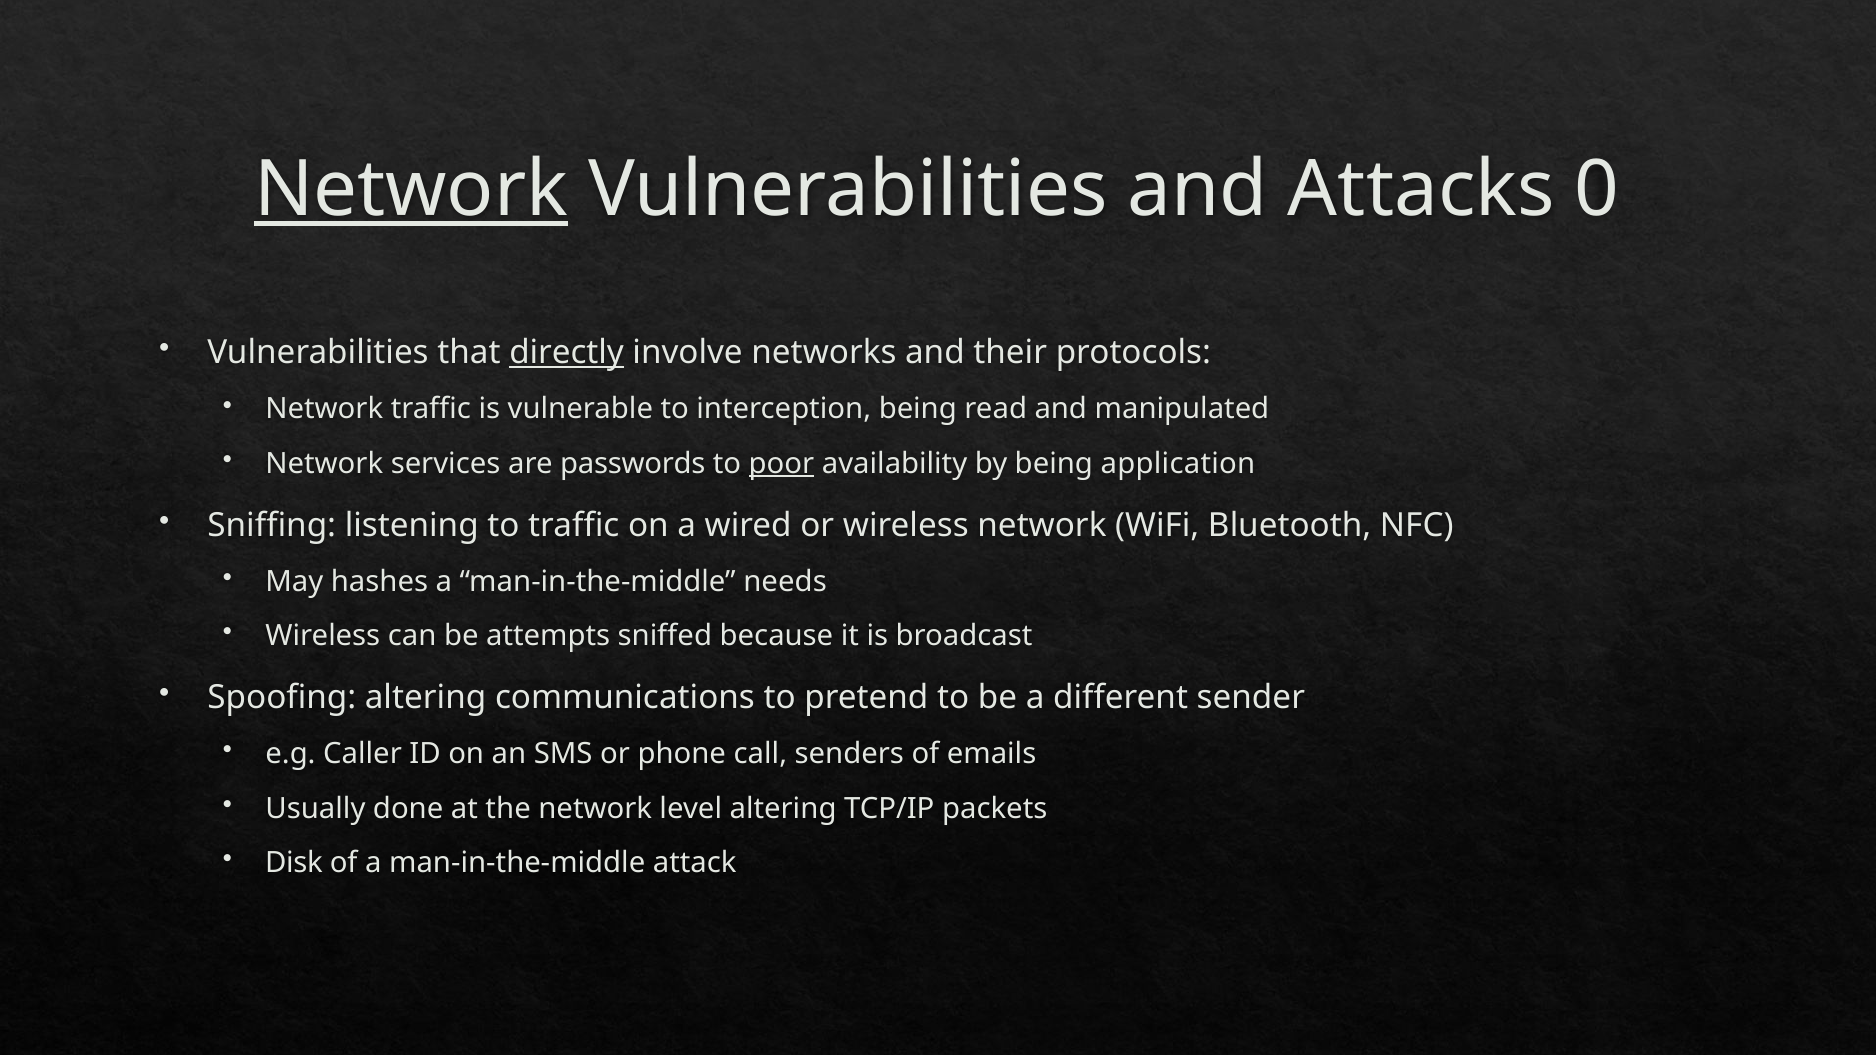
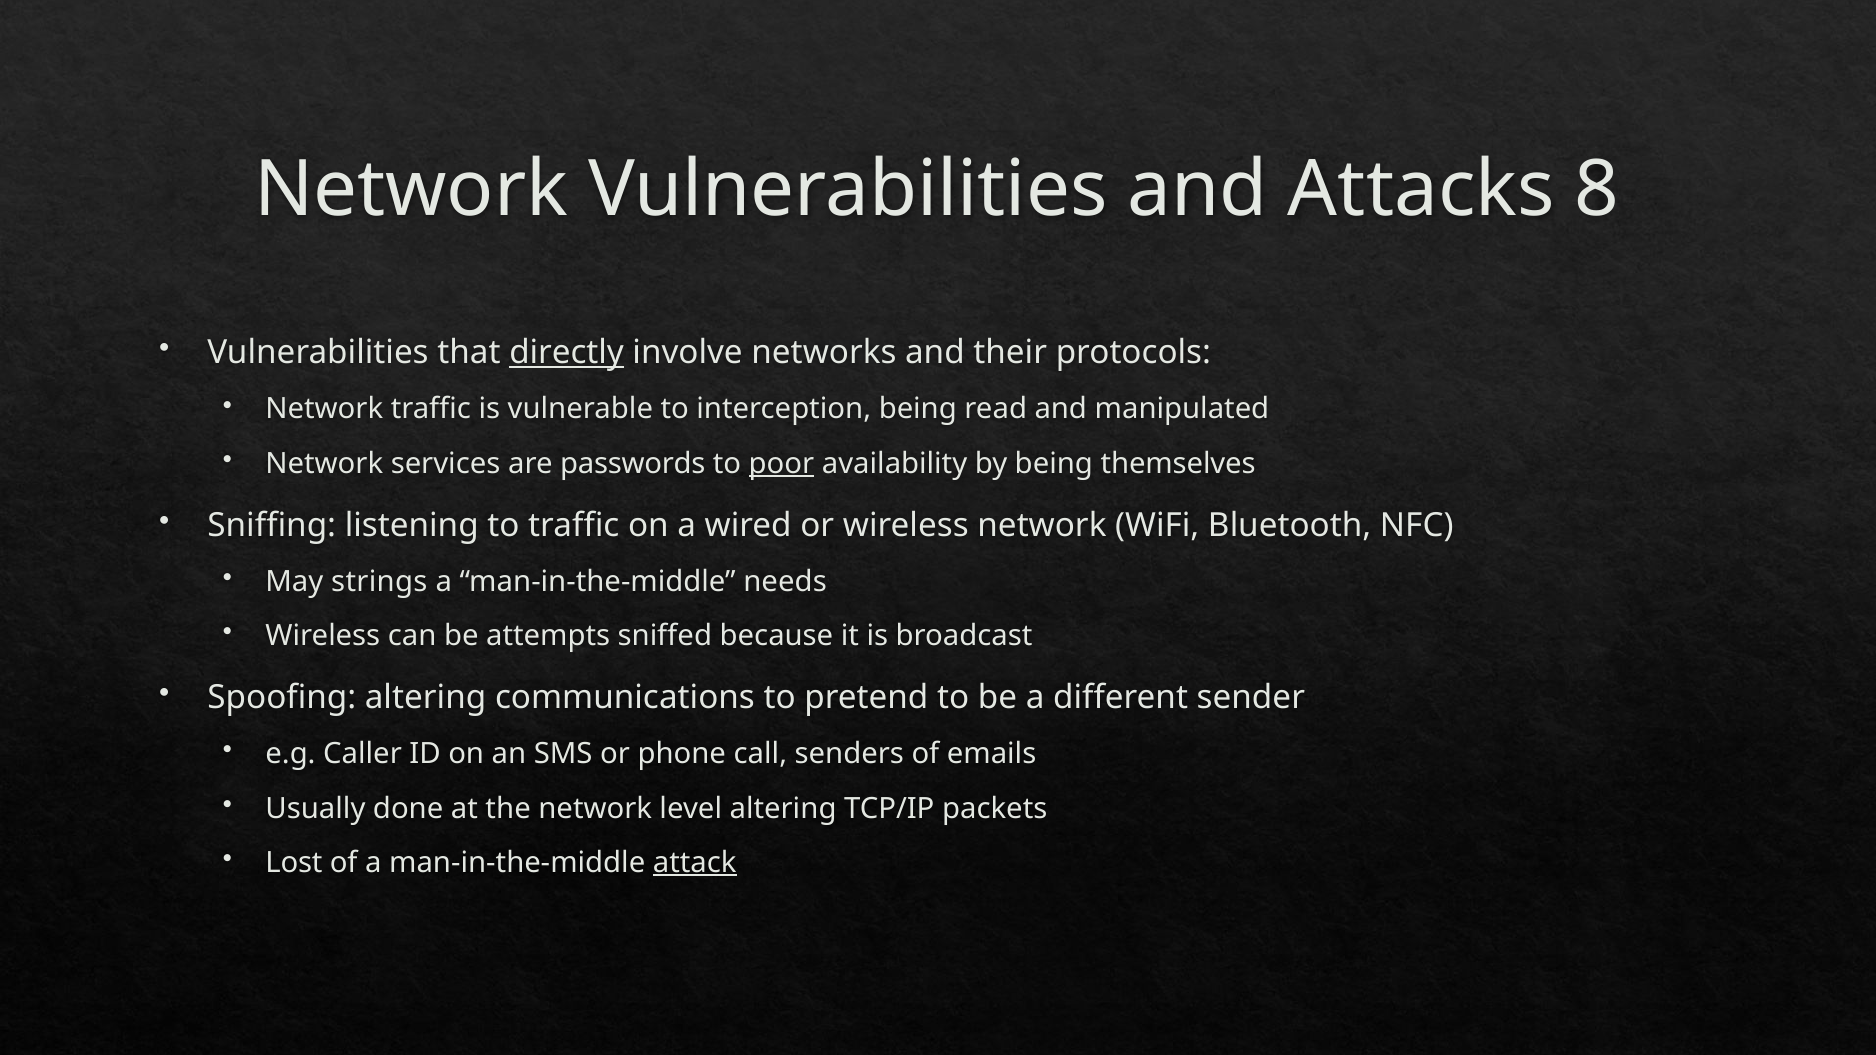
Network underline: present -> none (411, 190)
0: 0 -> 8 (1597, 190)
application: application -> themselves (1178, 464)
hashes: hashes -> strings (379, 582)
Disk: Disk -> Lost (294, 863)
attack underline: none -> present (695, 863)
